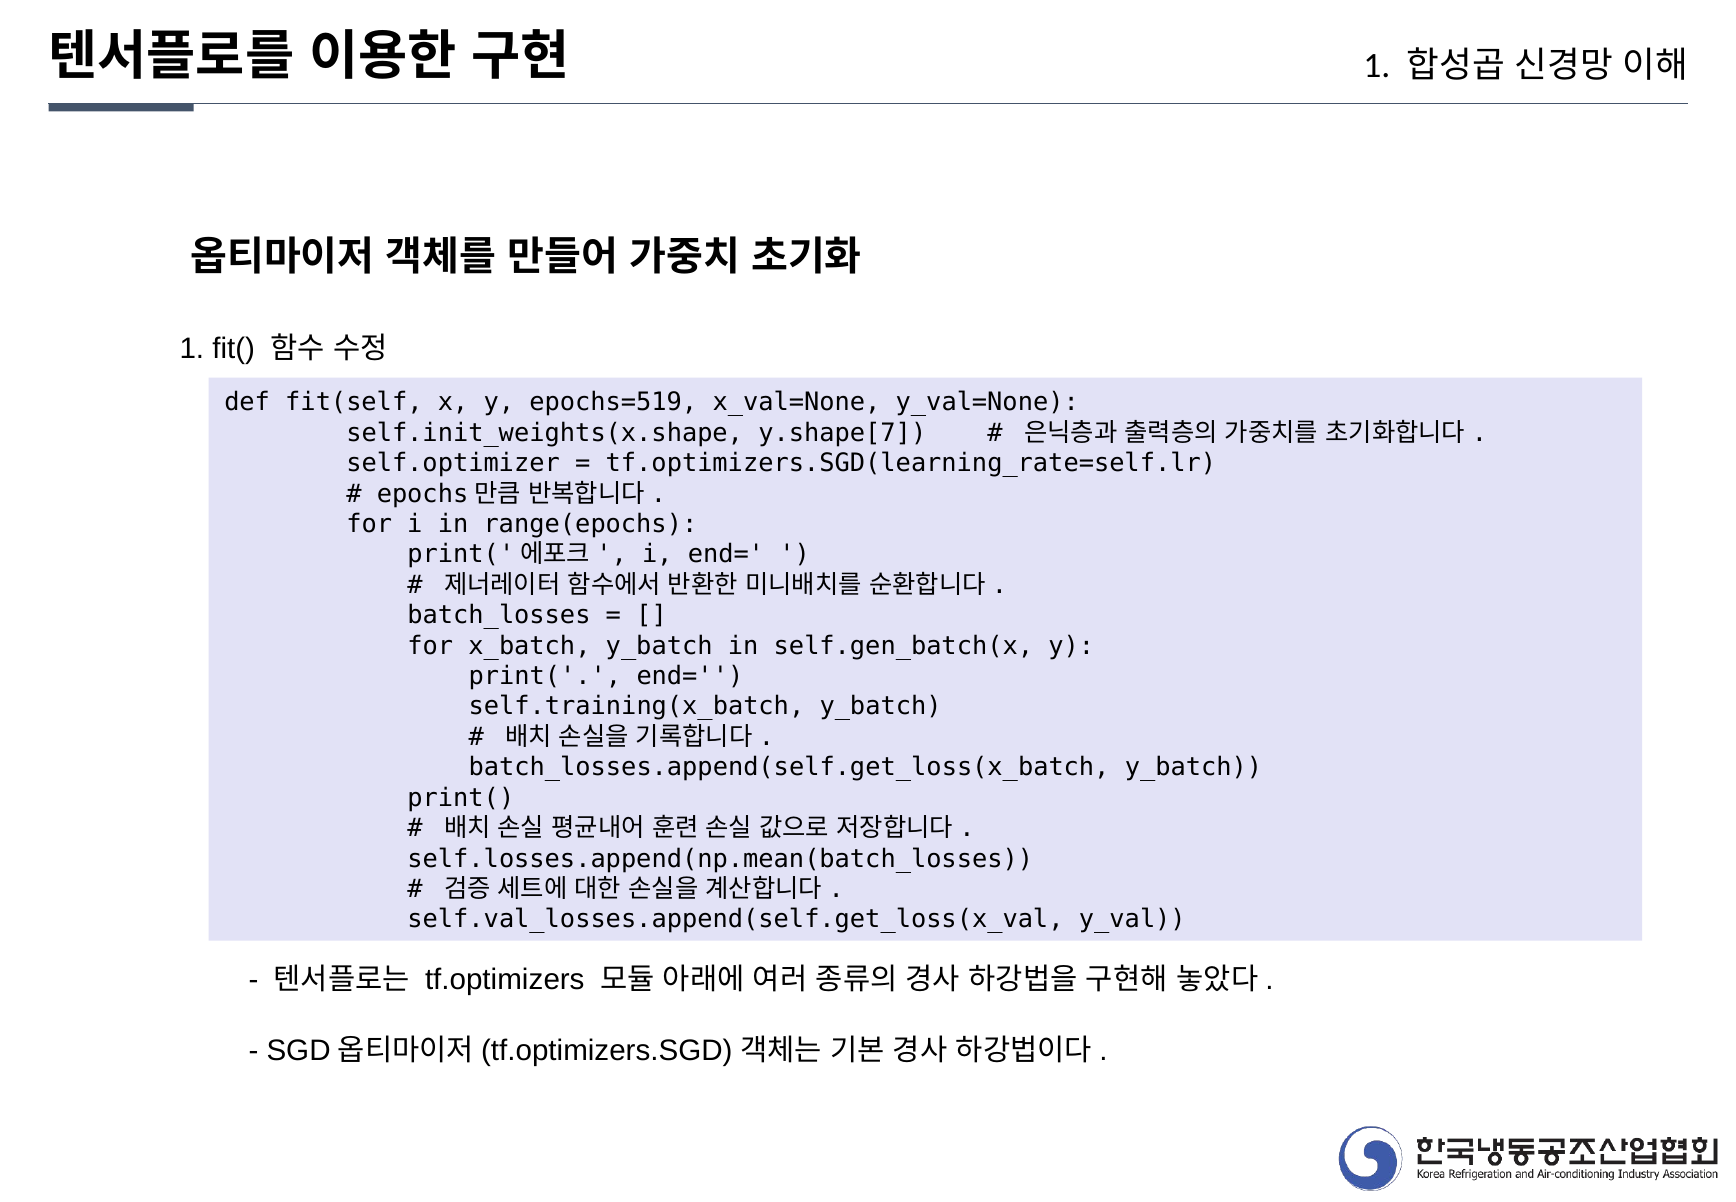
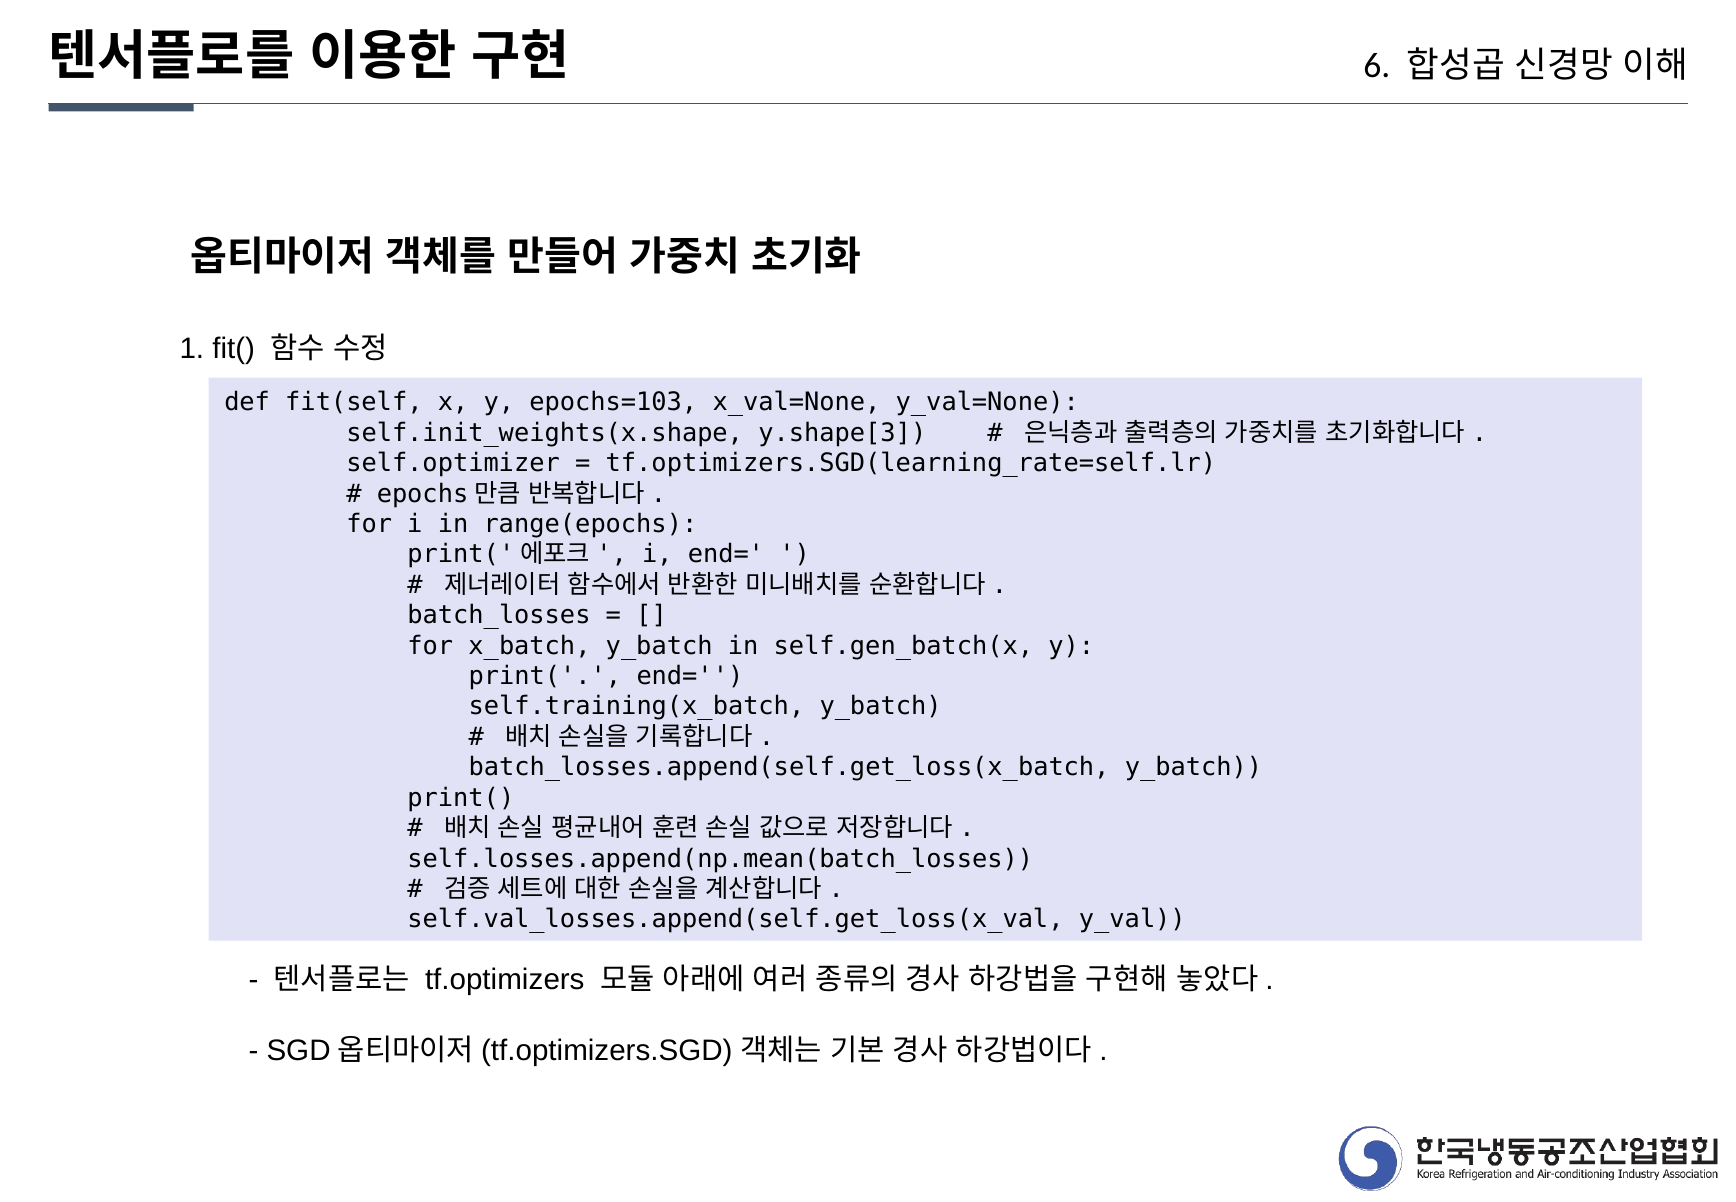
1: 1 -> 6 (1377, 66)
epochs=519: epochs=519 -> epochs=103 (613, 402)
y.shape[7: y.shape[7 -> y.shape[3 (842, 433)
